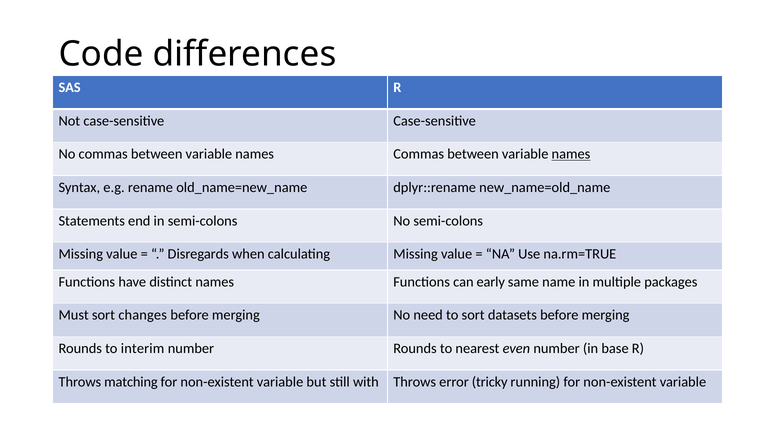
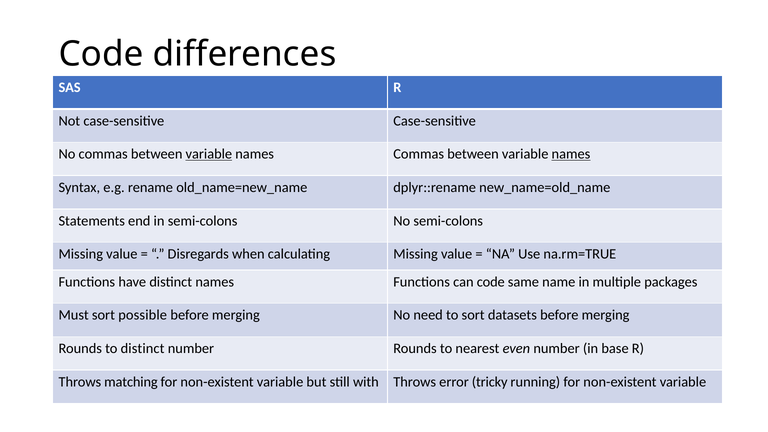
variable underline: none -> present (209, 154)
can early: early -> code (491, 282)
changes: changes -> possible (143, 315)
to interim: interim -> distinct (143, 349)
